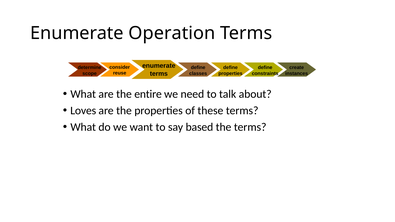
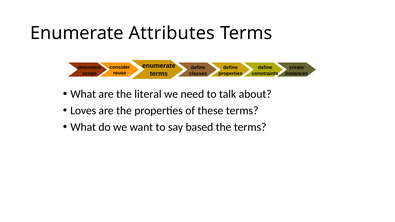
Operation: Operation -> Attributes (172, 33)
entire: entire -> literal (148, 94)
